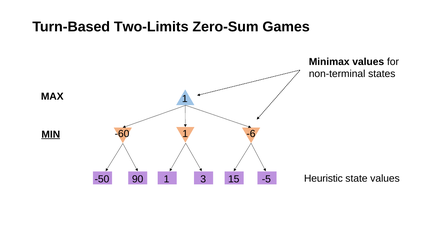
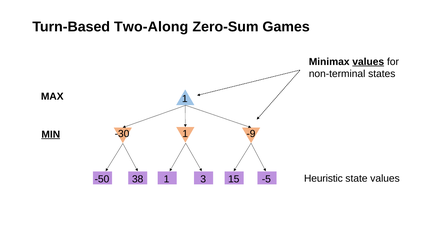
Two-Limits: Two-Limits -> Two-Along (151, 27)
values underline: none -> present (368, 62)
-60: -60 -> -30 (122, 134)
-6: -6 -> -9 (251, 134)
90: 90 -> 38 (138, 179)
